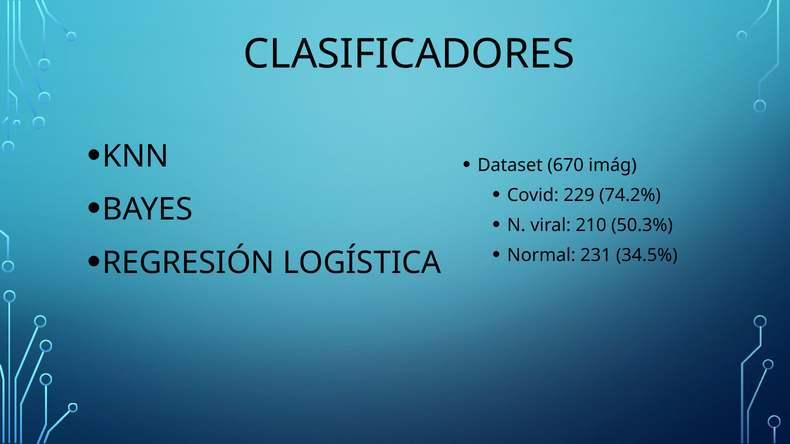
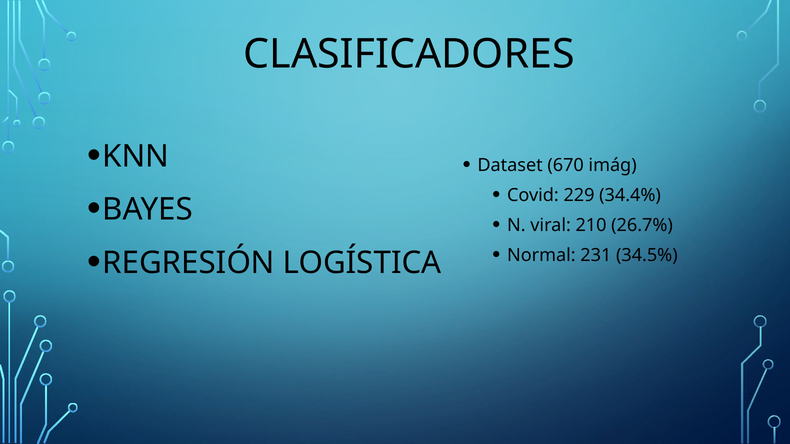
74.2%: 74.2% -> 34.4% (630, 195)
50.3%: 50.3% -> 26.7% (642, 225)
